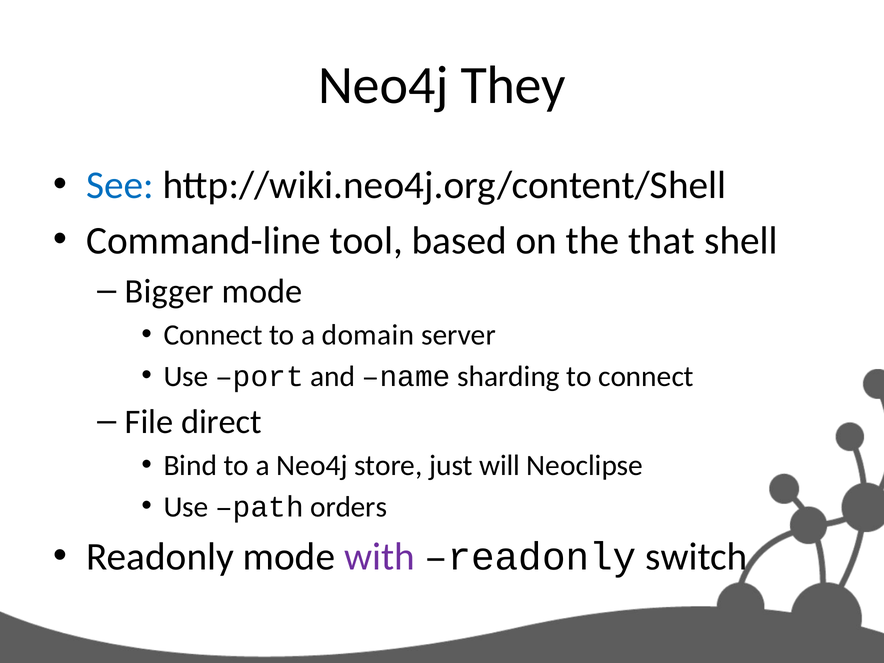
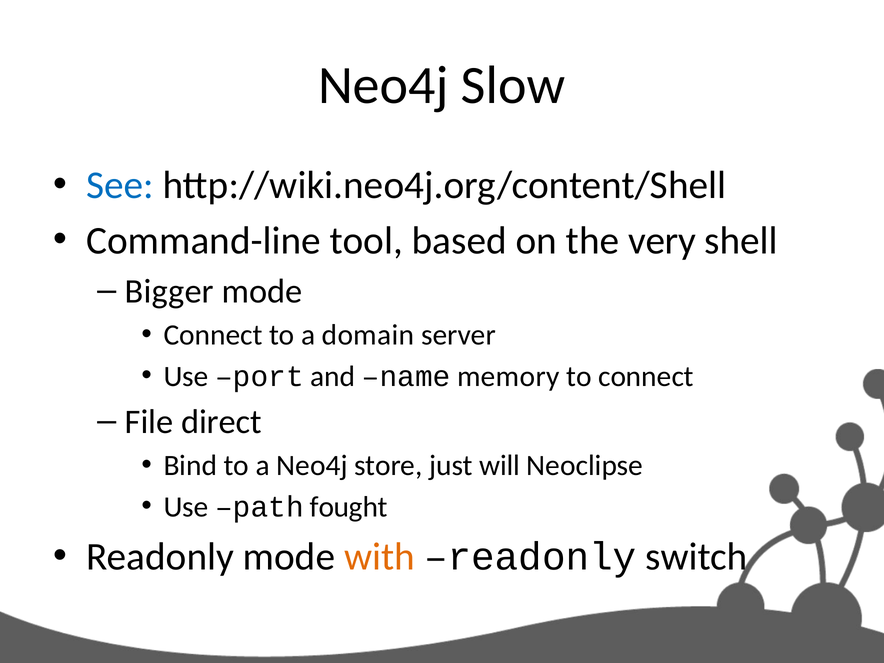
They: They -> Slow (513, 86)
that: that -> very (662, 241)
sharding: sharding -> memory (508, 376)
orders: orders -> fought (349, 507)
with colour: purple -> orange (380, 557)
